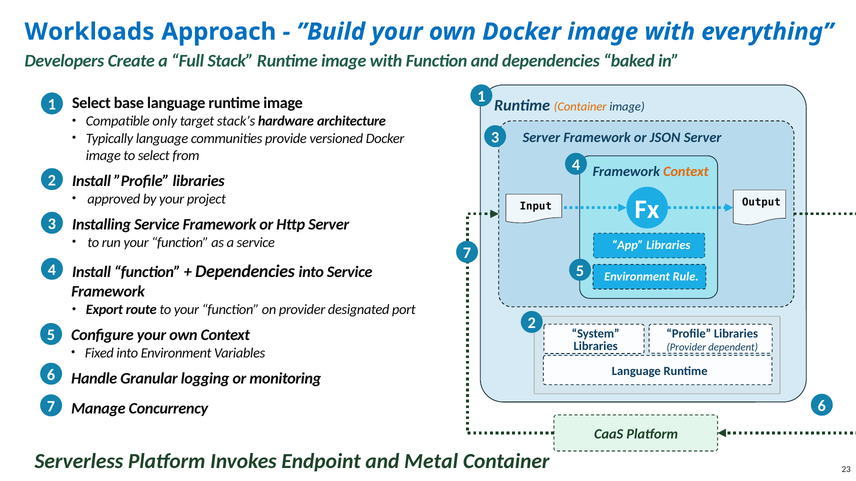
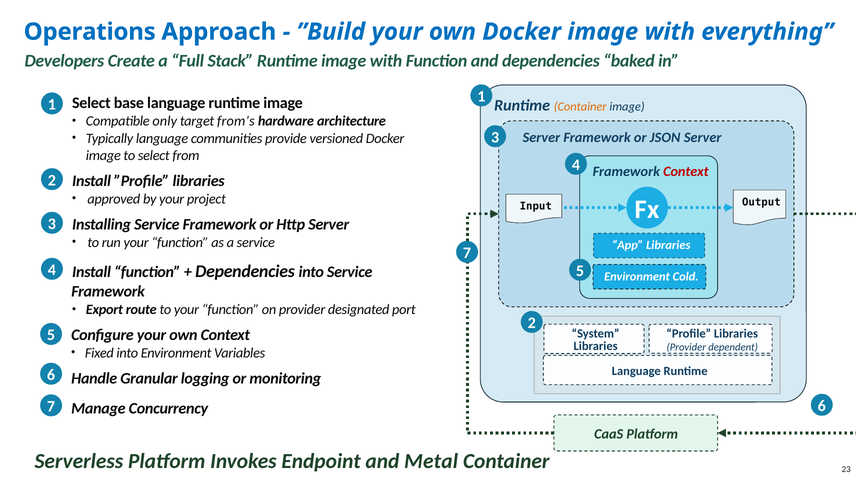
Workloads: Workloads -> Operations (90, 32)
stack’s: stack’s -> from’s (236, 121)
Context colour: orange -> red (686, 172)
Rule: Rule -> Cold (686, 277)
